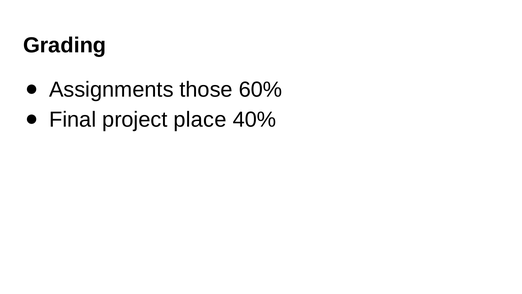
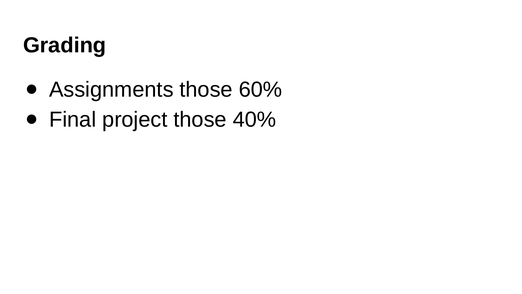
project place: place -> those (200, 119)
